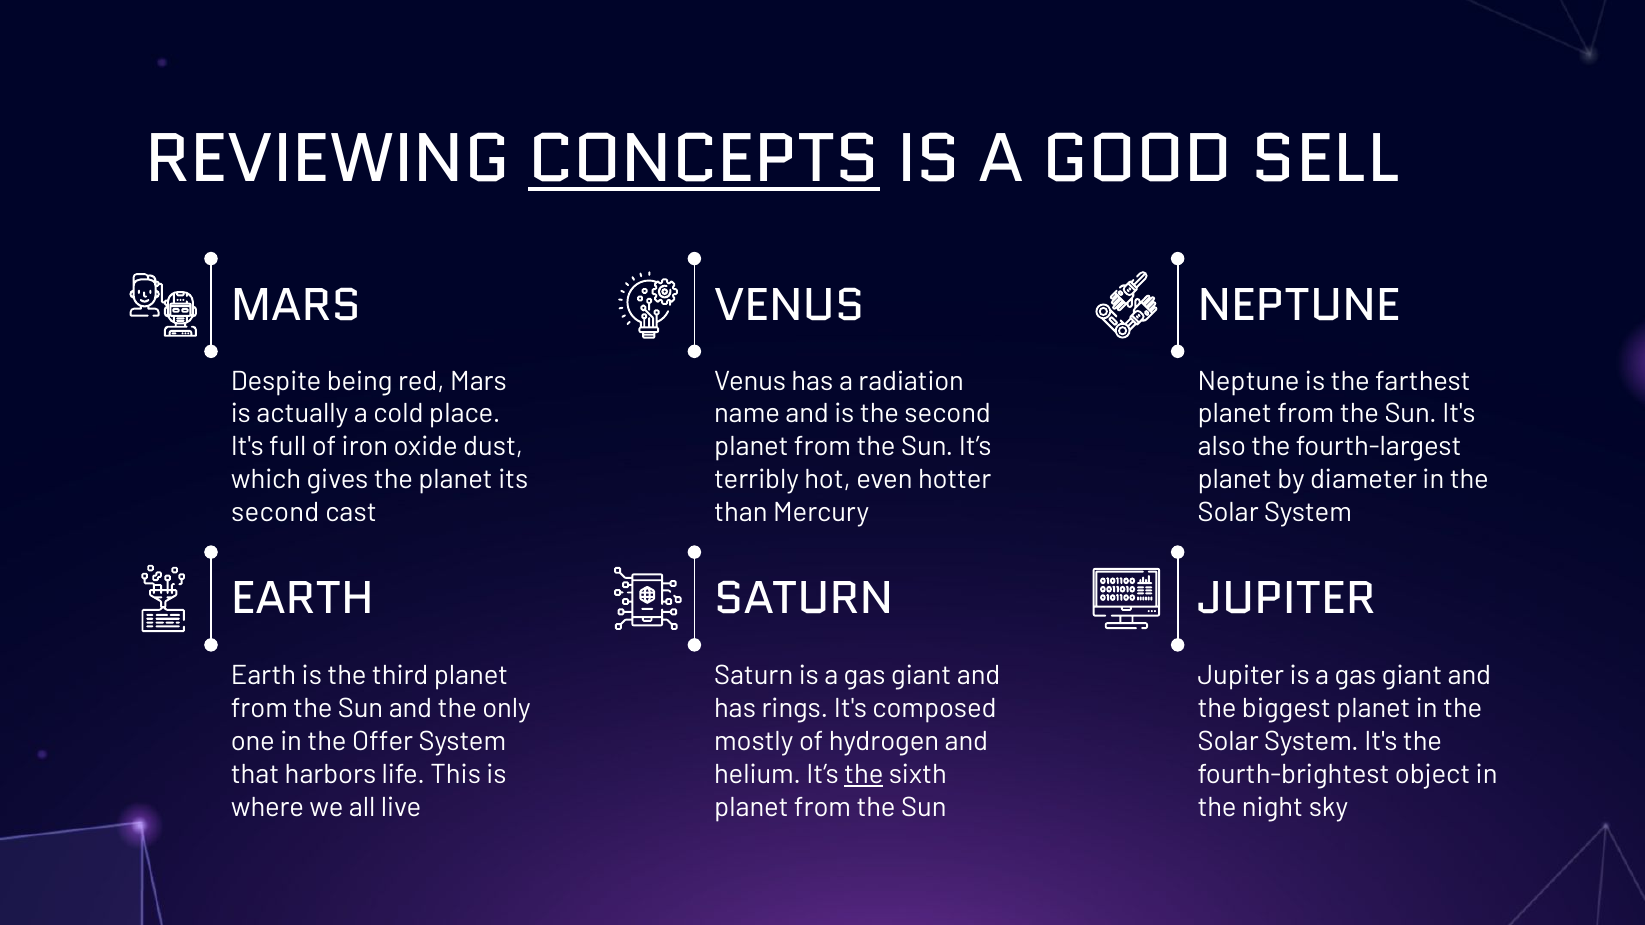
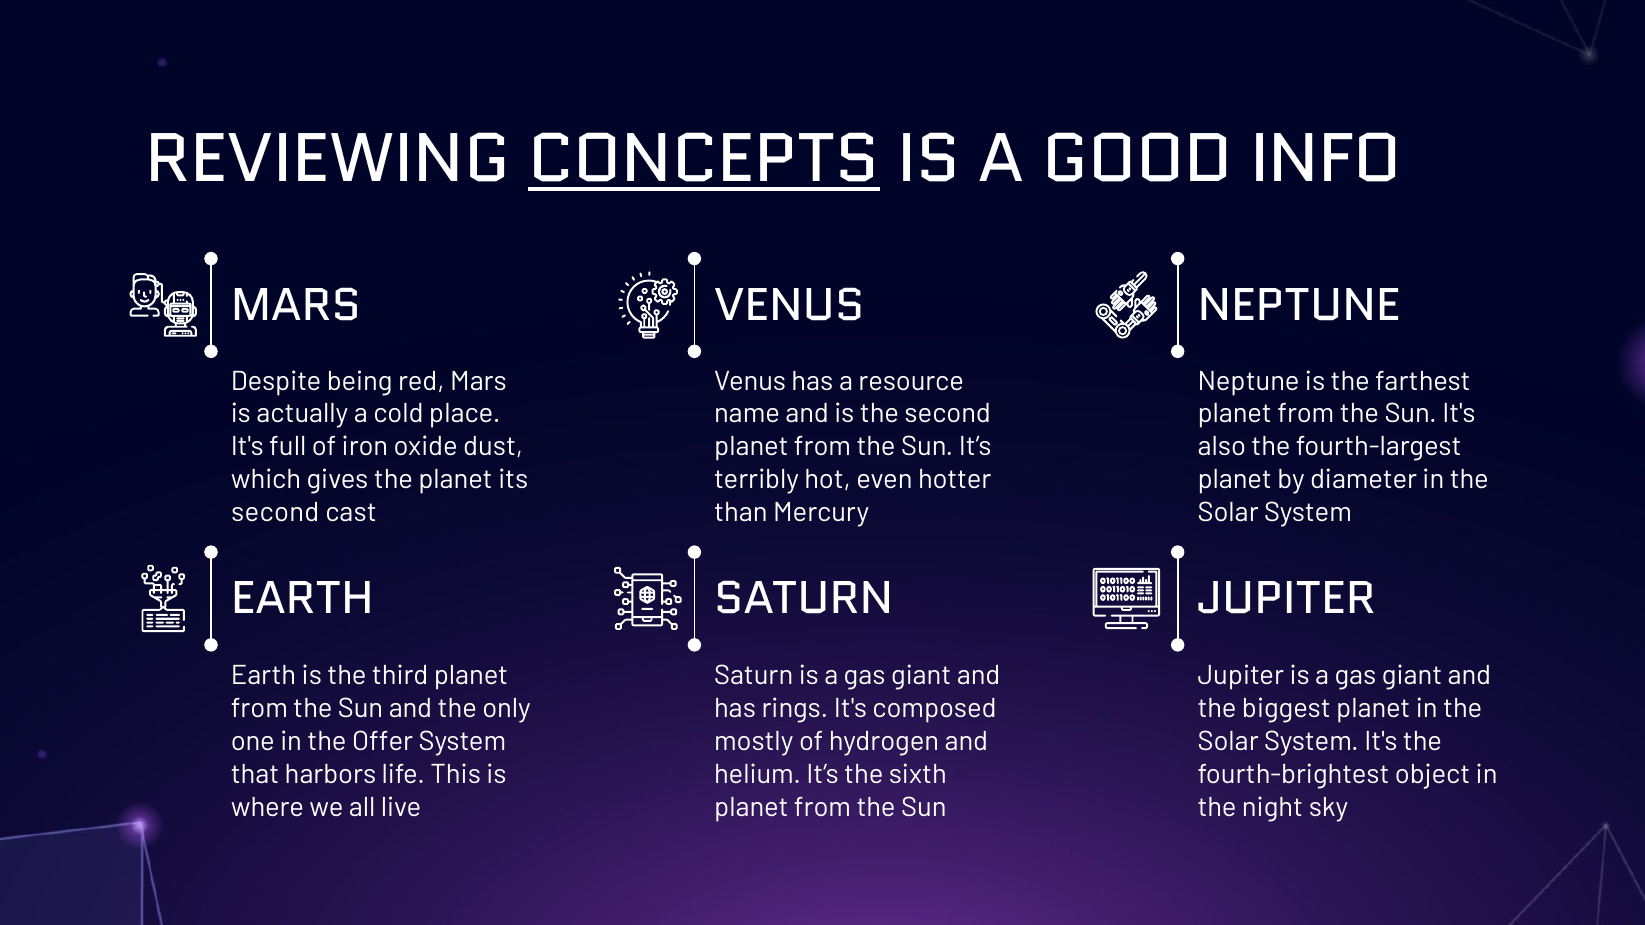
SELL: SELL -> INFO (1326, 159)
radiation: radiation -> resource (911, 381)
the underline: present -> none (864, 775)
